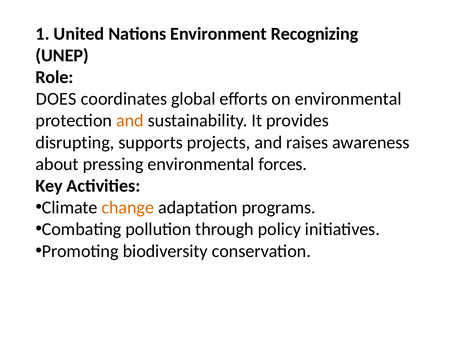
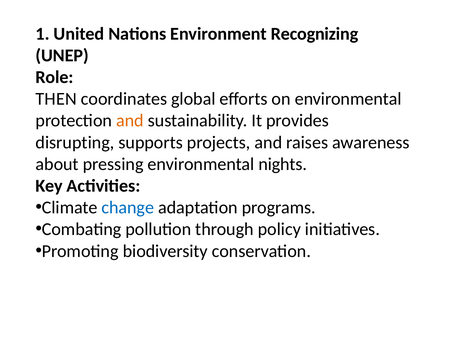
DOES: DOES -> THEN (56, 99)
forces: forces -> nights (283, 164)
change colour: orange -> blue (128, 207)
